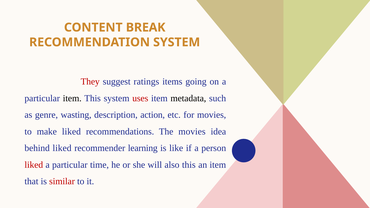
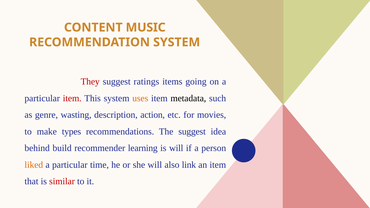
BREAK: BREAK -> MUSIC (146, 27)
item colour: black -> red (72, 98)
uses colour: red -> orange (140, 98)
make liked: liked -> types (71, 132)
The movies: movies -> suggest (192, 132)
behind liked: liked -> build (62, 148)
is like: like -> will (176, 148)
liked colour: red -> orange (34, 165)
also this: this -> link (189, 165)
